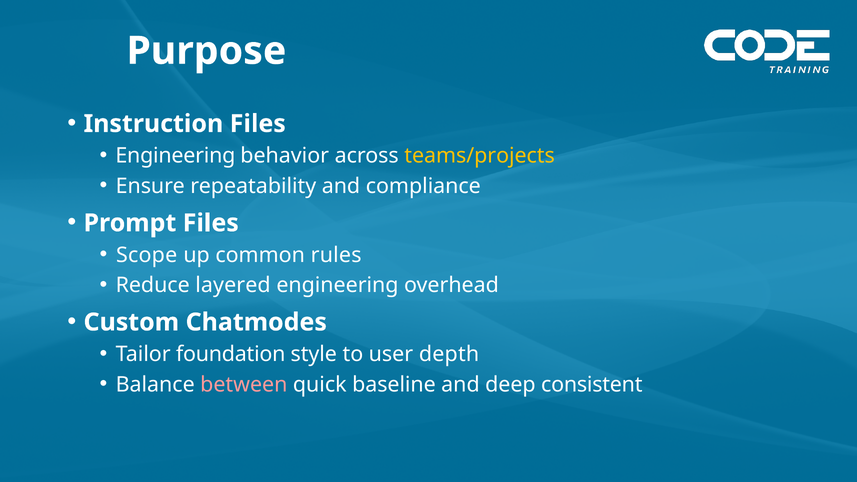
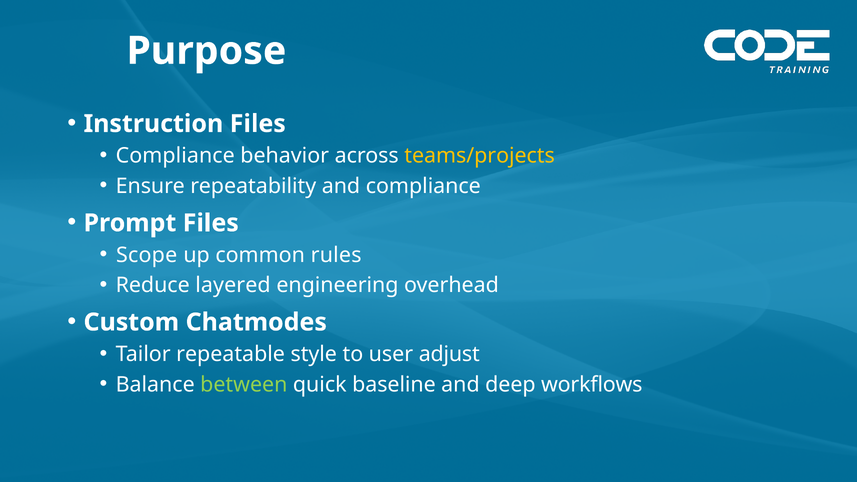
Engineering: Engineering -> Compliance (175, 156)
foundation: foundation -> repeatable (231, 354)
depth: depth -> adjust (449, 354)
between colour: pink -> light green (244, 385)
consistent: consistent -> workflows (592, 385)
